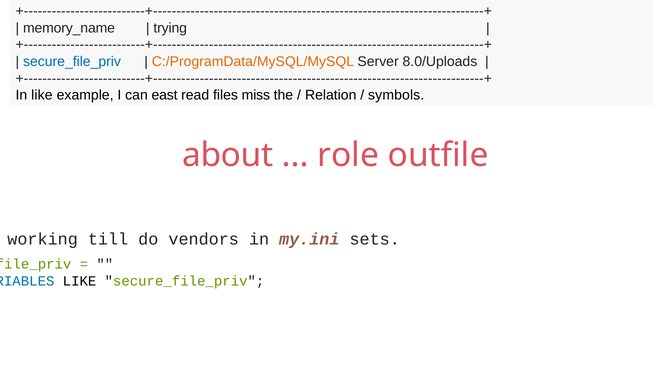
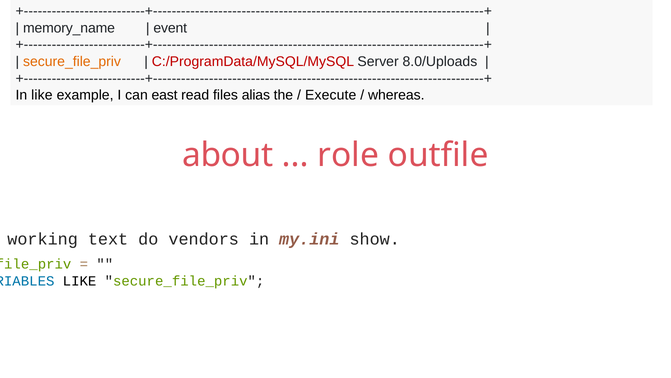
trying: trying -> event (170, 28)
secure_file_priv colour: blue -> orange (72, 62)
C:/ProgramData/MySQL/MySQL colour: orange -> red (253, 62)
miss: miss -> alias (256, 95)
Relation: Relation -> Execute (331, 95)
symbols: symbols -> whereas (396, 95)
till: till -> text (108, 239)
my.ini sets: sets -> show (375, 239)
